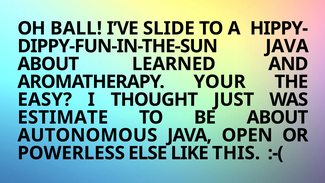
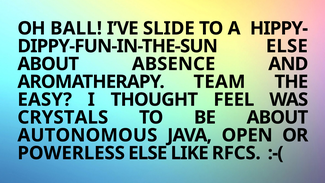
JAVA: JAVA -> ELSE (287, 46)
LEARNED: LEARNED -> ABSENCE (174, 64)
YOUR: YOUR -> TEAM (219, 82)
JUST: JUST -> FEEL (234, 100)
ESTIMATE: ESTIMATE -> CRYSTALS (63, 117)
THIS: THIS -> RFCS (236, 153)
